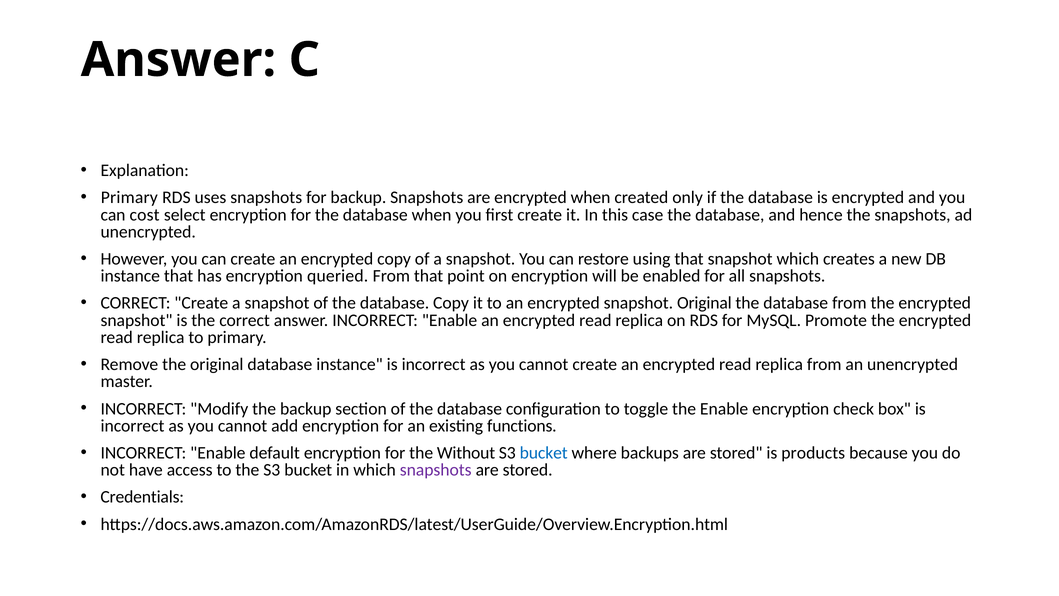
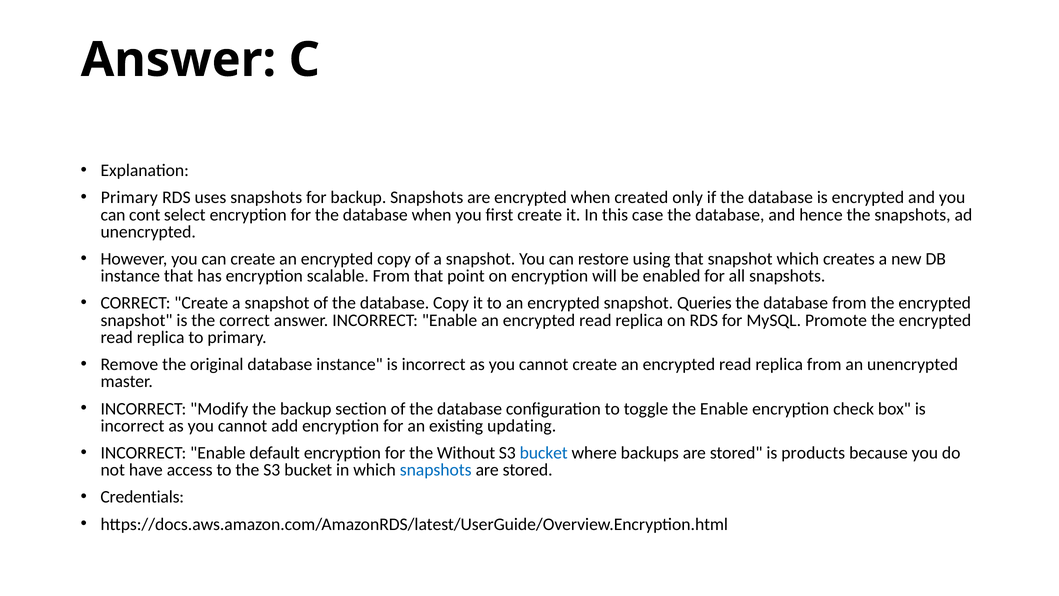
cost: cost -> cont (145, 215)
queried: queried -> scalable (338, 276)
snapshot Original: Original -> Queries (704, 303)
functions: functions -> updating (522, 426)
snapshots colour: purple -> blue (436, 470)
